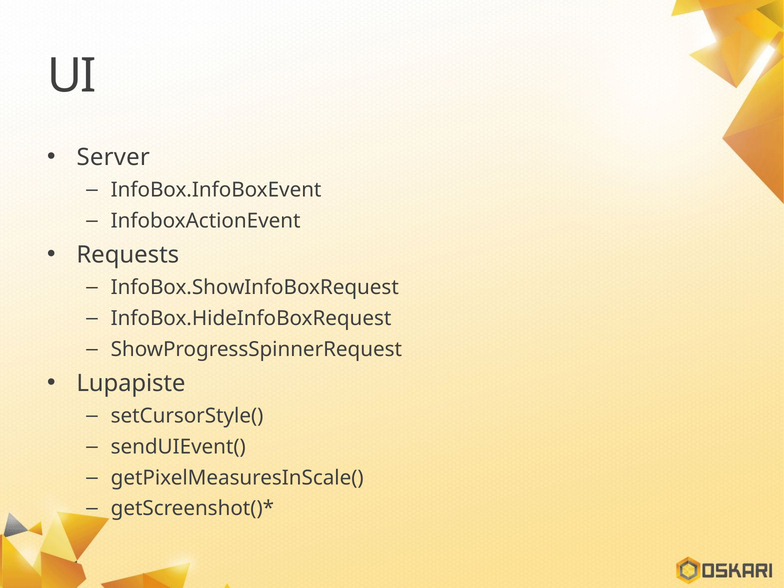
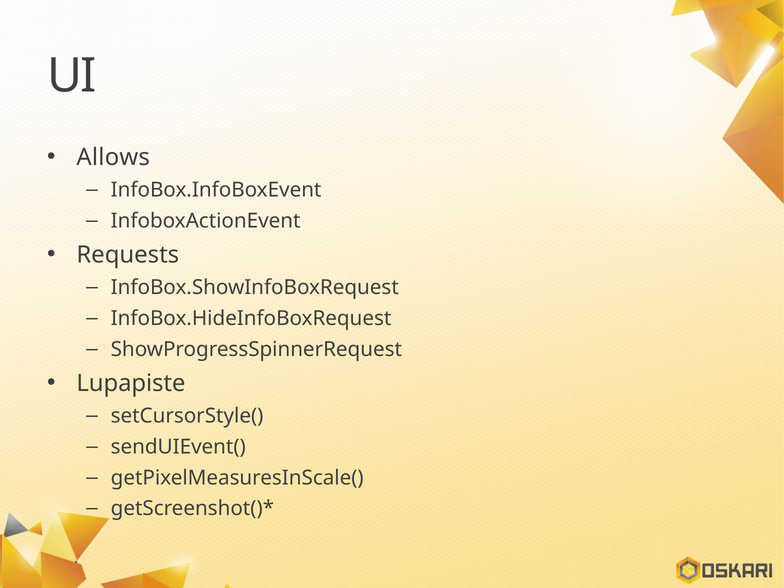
Server: Server -> Allows (113, 157)
